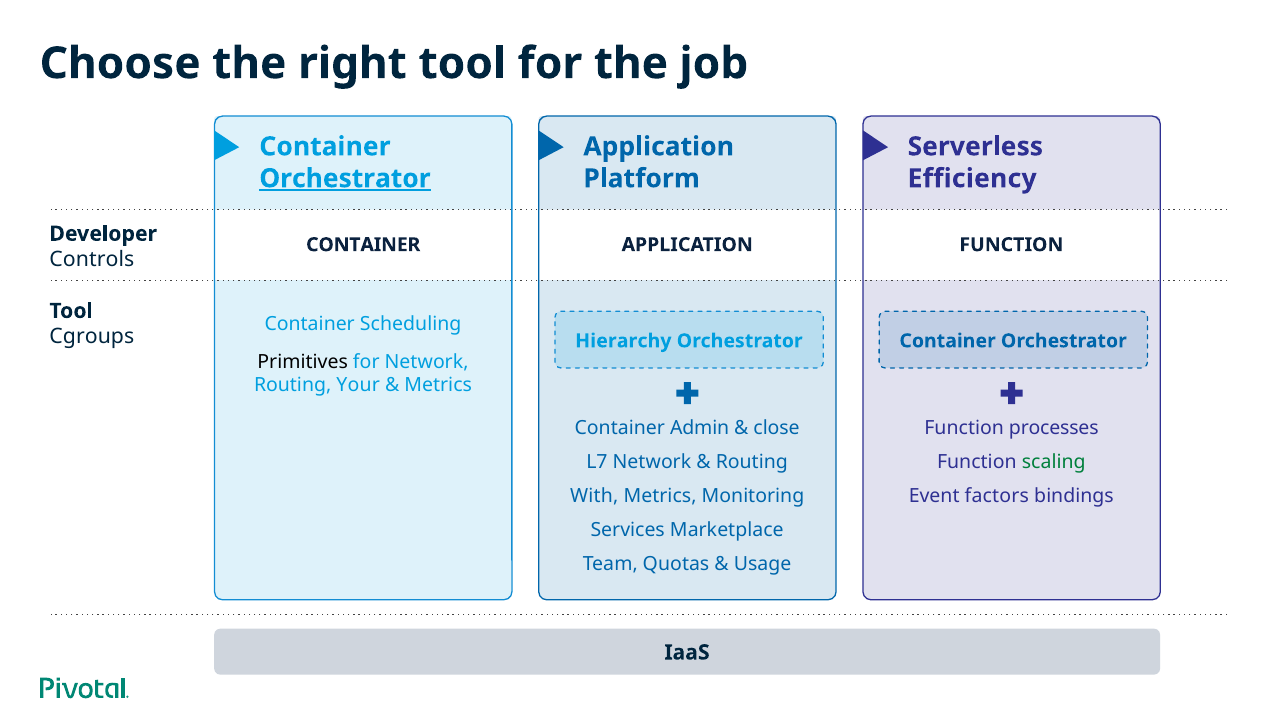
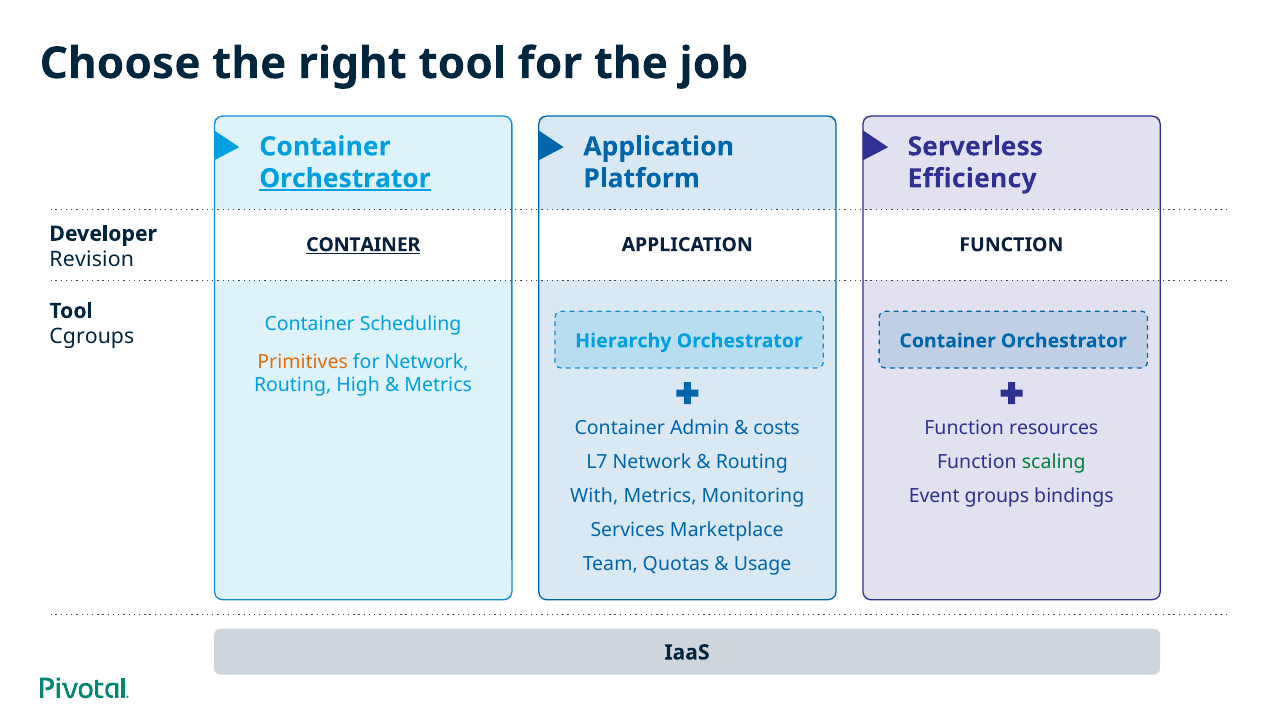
CONTAINER underline: none -> present (363, 245)
Controls: Controls -> Revision (92, 259)
Primitives colour: black -> orange (303, 362)
Your: Your -> High (358, 385)
close: close -> costs (777, 428)
processes: processes -> resources (1054, 428)
factors: factors -> groups (997, 496)
